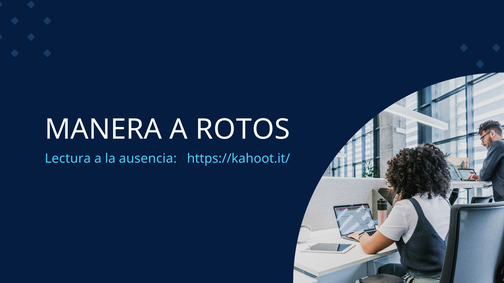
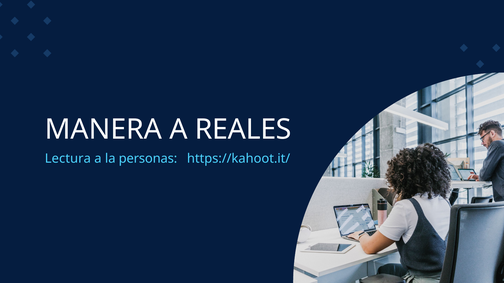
ROTOS: ROTOS -> REALES (243, 130)
ausencia: ausencia -> personas (148, 159)
